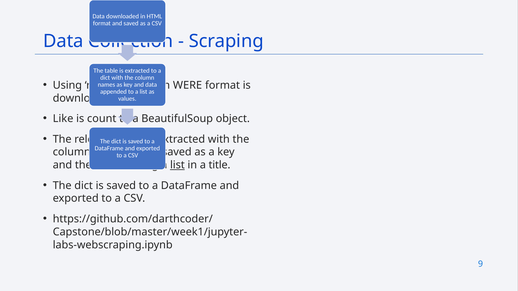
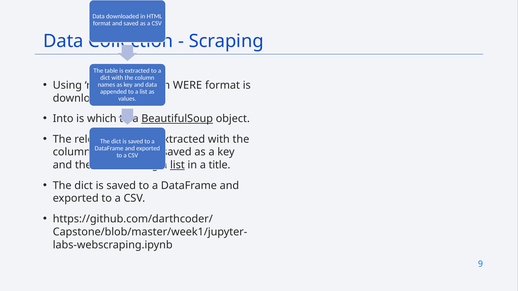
Like: Like -> Into (63, 119)
count: count -> which (102, 119)
BeautifulSoup underline: none -> present (177, 119)
